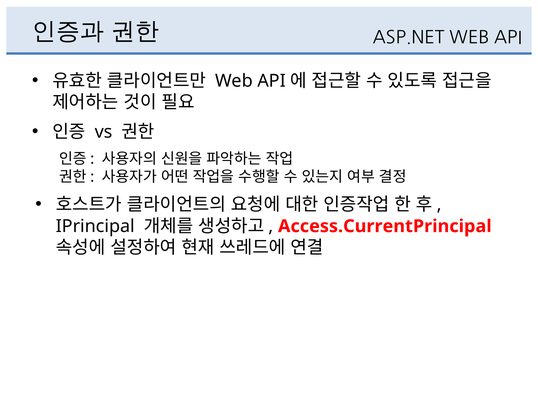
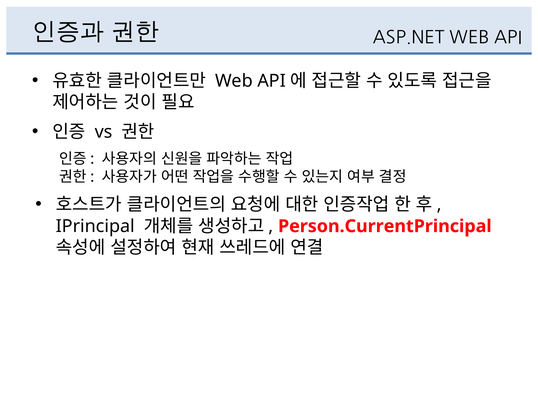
Access.CurrentPrincipal: Access.CurrentPrincipal -> Person.CurrentPrincipal (385, 227)
